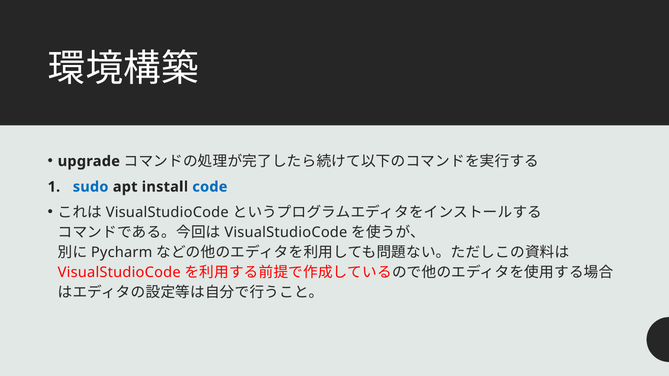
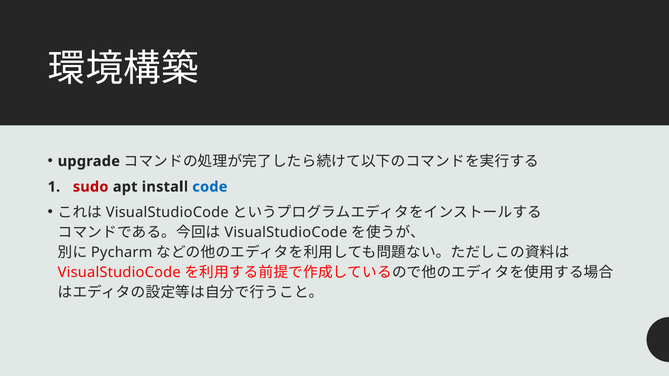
sudo colour: blue -> red (91, 187)
